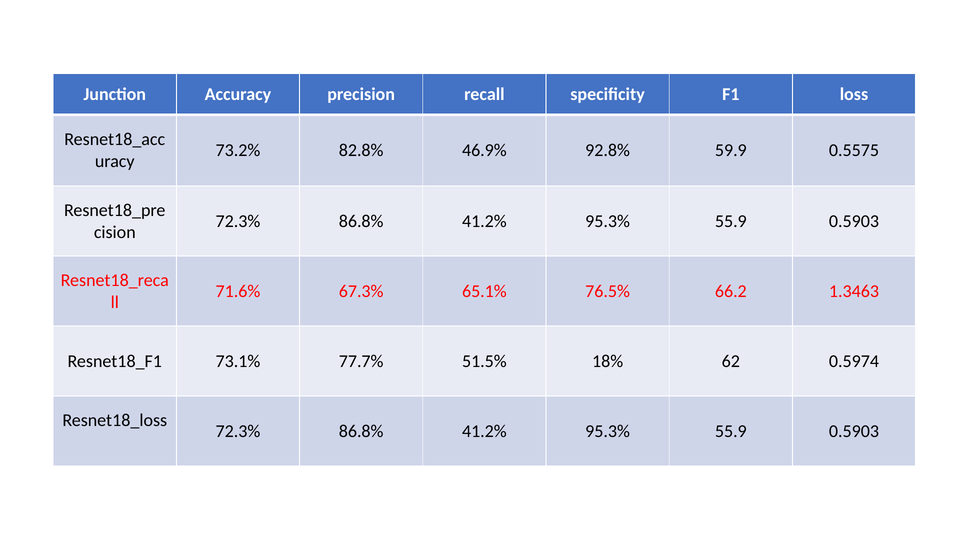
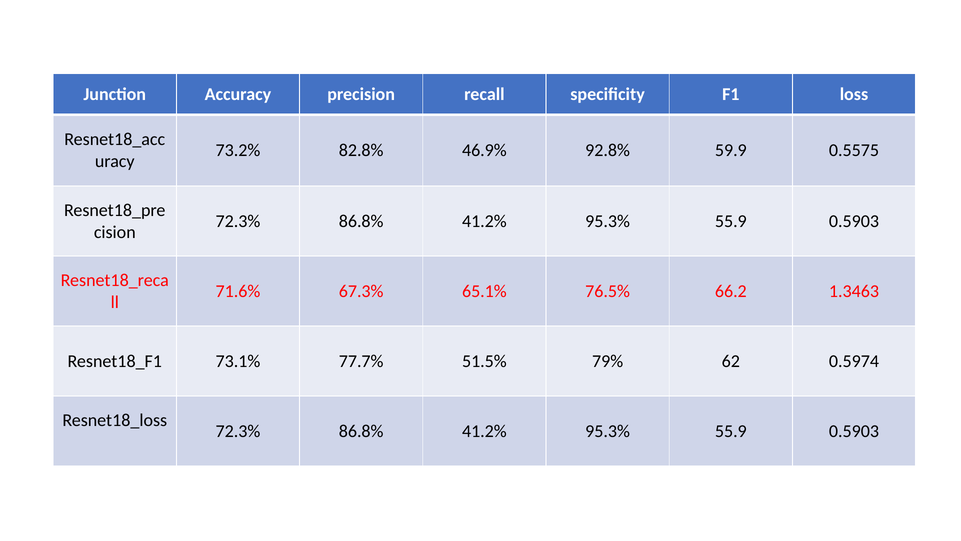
18%: 18% -> 79% (608, 361)
